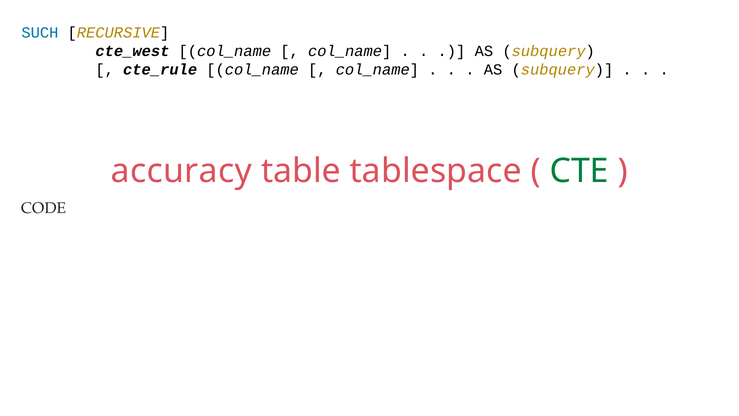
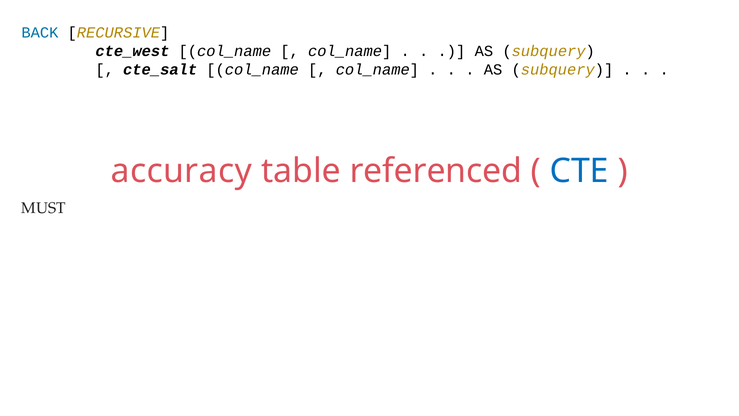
SUCH: SUCH -> BACK (40, 32)
cte_rule: cte_rule -> cte_salt (160, 69)
tablespace: tablespace -> referenced (436, 171)
CTE colour: green -> blue (579, 171)
CODE: CODE -> MUST (44, 208)
